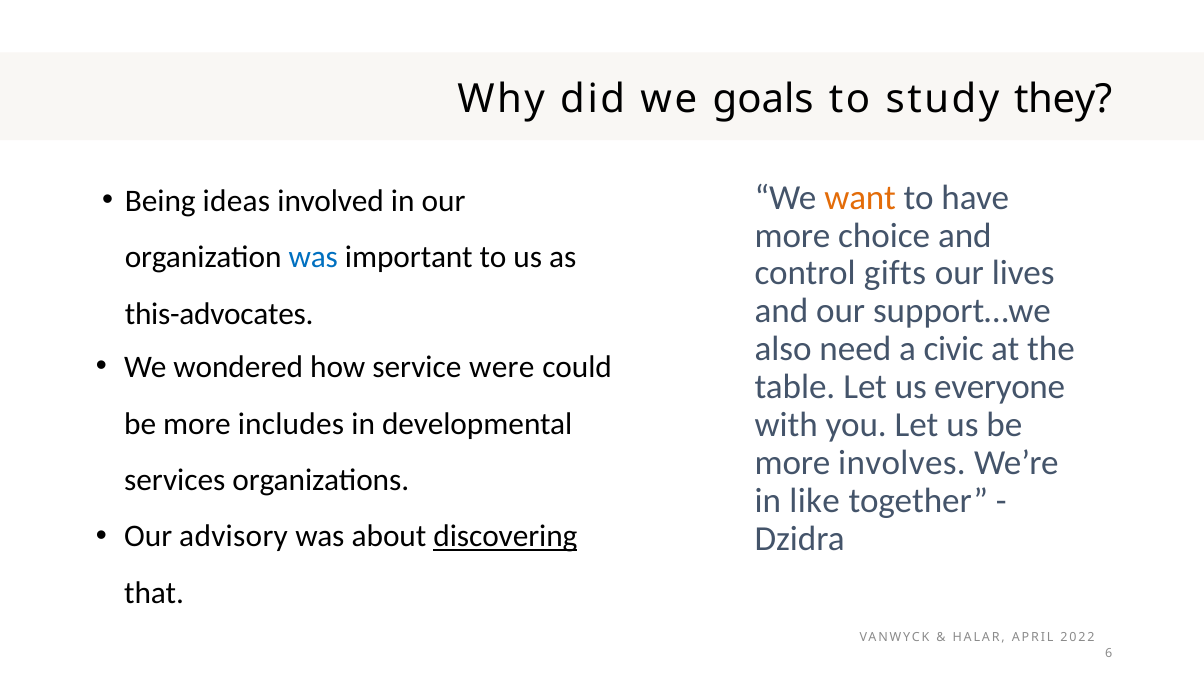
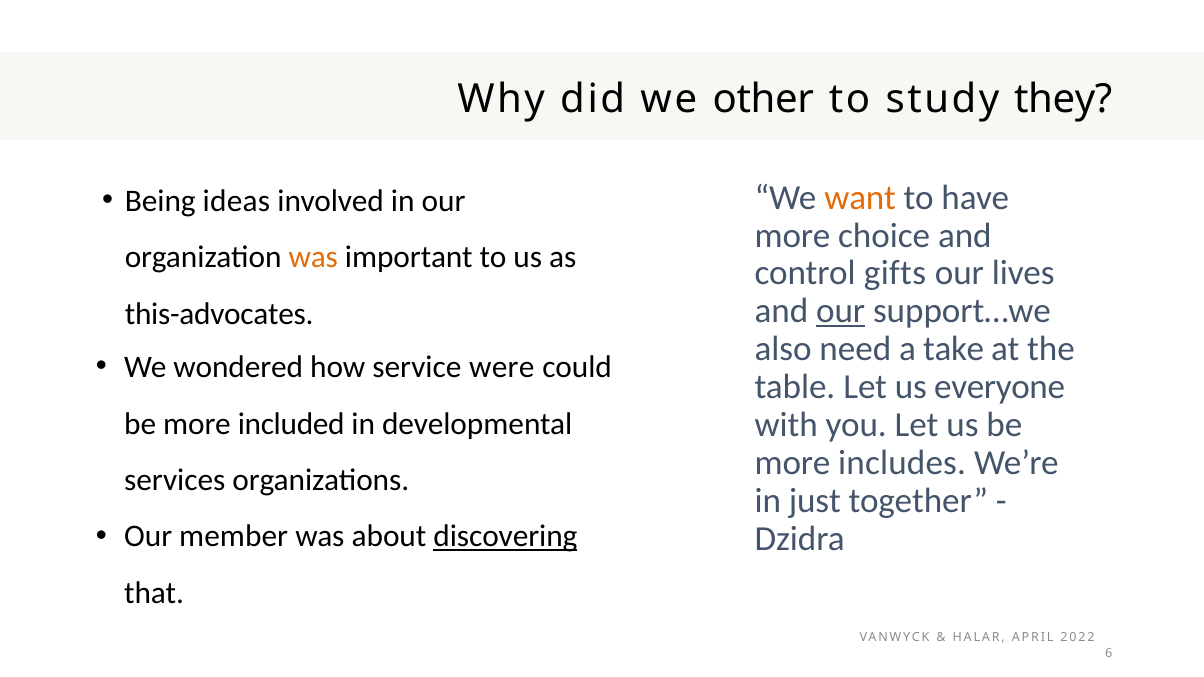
goals: goals -> other (763, 99)
was colour: blue -> orange (313, 258)
our underline: none -> present (841, 311)
civic: civic -> take (954, 349)
includes: includes -> included (291, 424)
involves: involves -> includes (902, 463)
like: like -> just (815, 501)
advisory: advisory -> member (234, 537)
